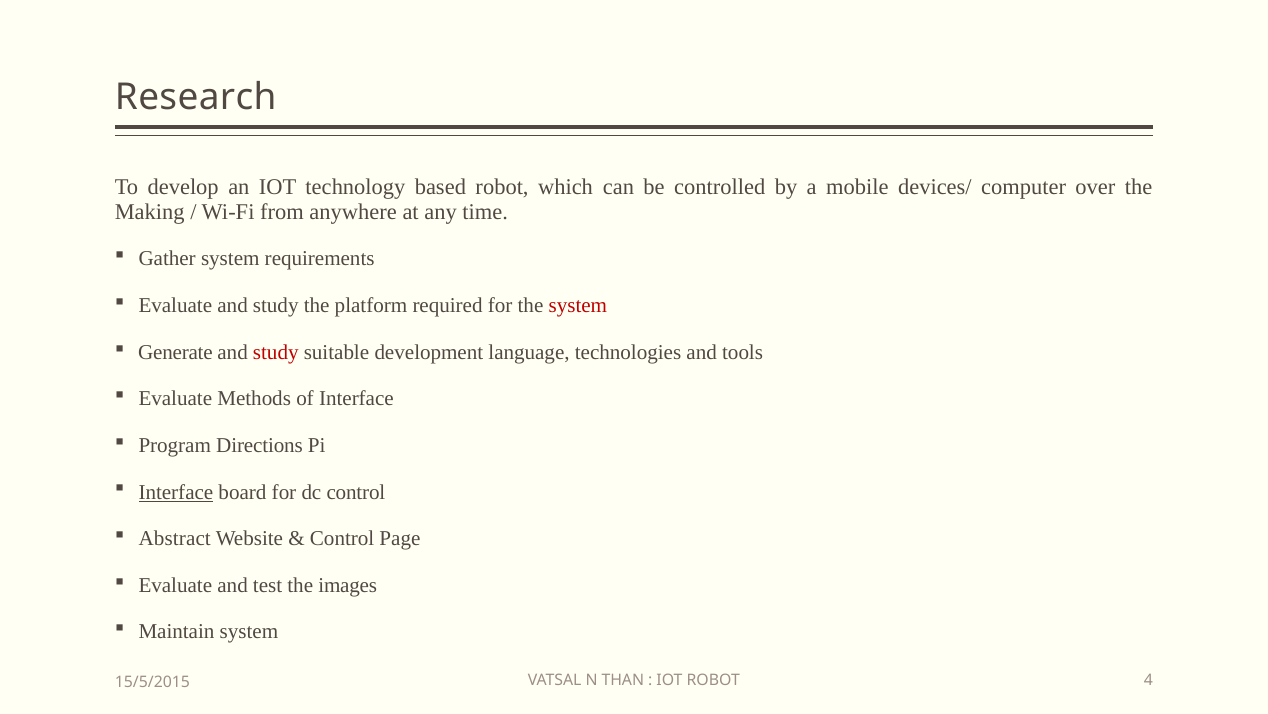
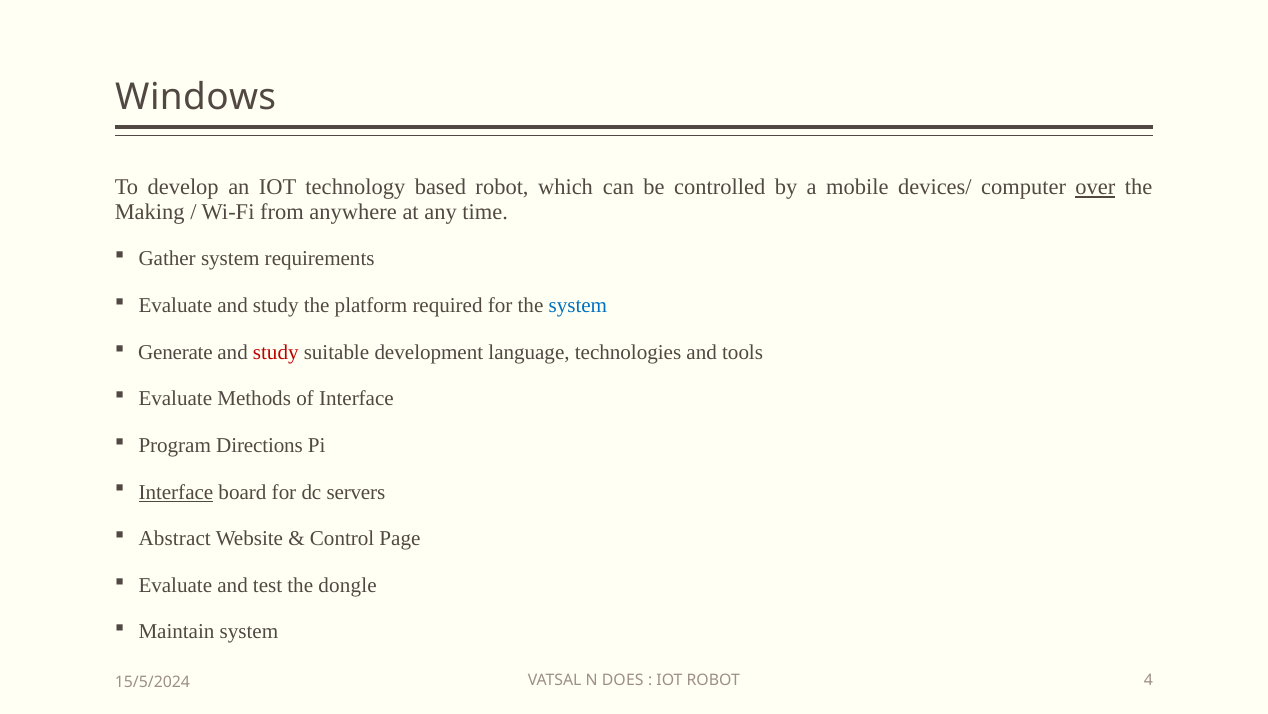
Research: Research -> Windows (196, 97)
over underline: none -> present (1095, 187)
system colour: red -> blue (578, 305)
dc control: control -> servers (356, 492)
images: images -> dongle (348, 585)
THAN: THAN -> DOES (623, 680)
15/5/2015: 15/5/2015 -> 15/5/2024 (152, 681)
